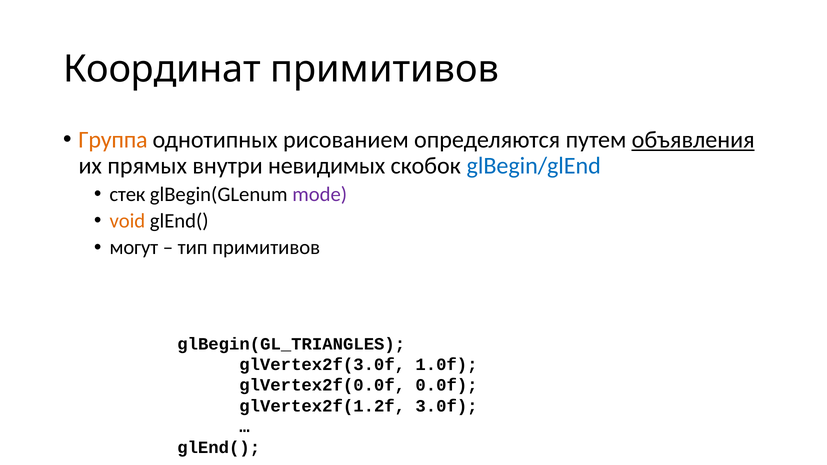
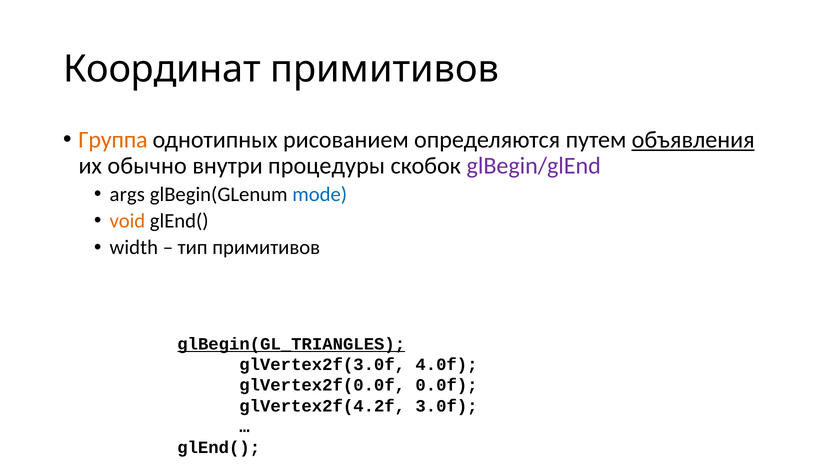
прямых: прямых -> обычно (147, 166)
невидимых: невидимых -> процедуры (327, 166)
glBegin/glEnd colour: blue -> purple (534, 166)
стек: стек -> args (127, 194)
mode colour: purple -> blue (320, 194)
могут: могут -> width (134, 248)
glBegin(GL_TRIANGLES underline: none -> present (291, 344)
1.0f: 1.0f -> 4.0f (446, 365)
glVertex2f(1.2f: glVertex2f(1.2f -> glVertex2f(4.2f (322, 406)
